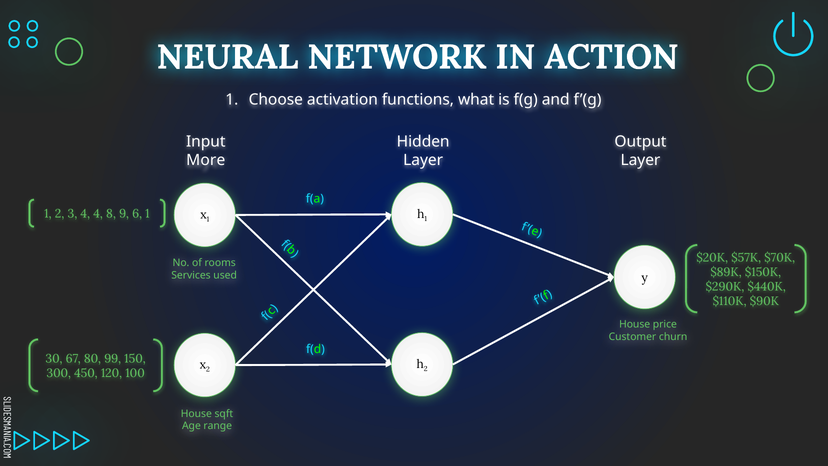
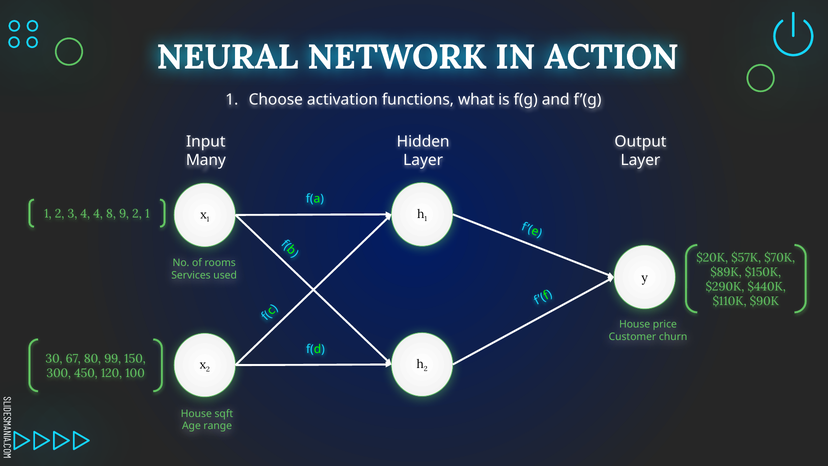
More: More -> Many (206, 160)
9 6: 6 -> 2 (137, 214)
